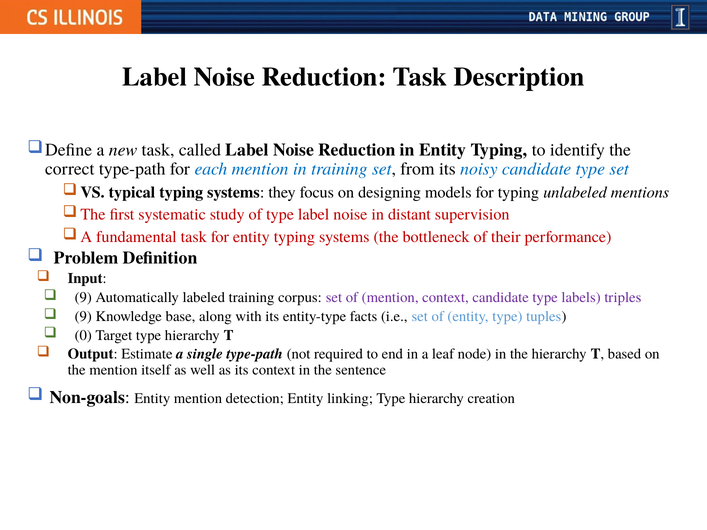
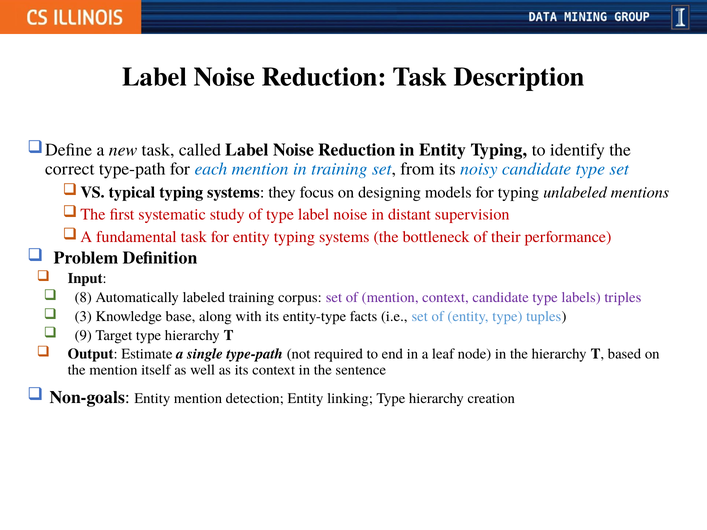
9: 9 -> 8 (83, 298)
9: 9 -> 3 (83, 316)
0: 0 -> 9 (83, 335)
